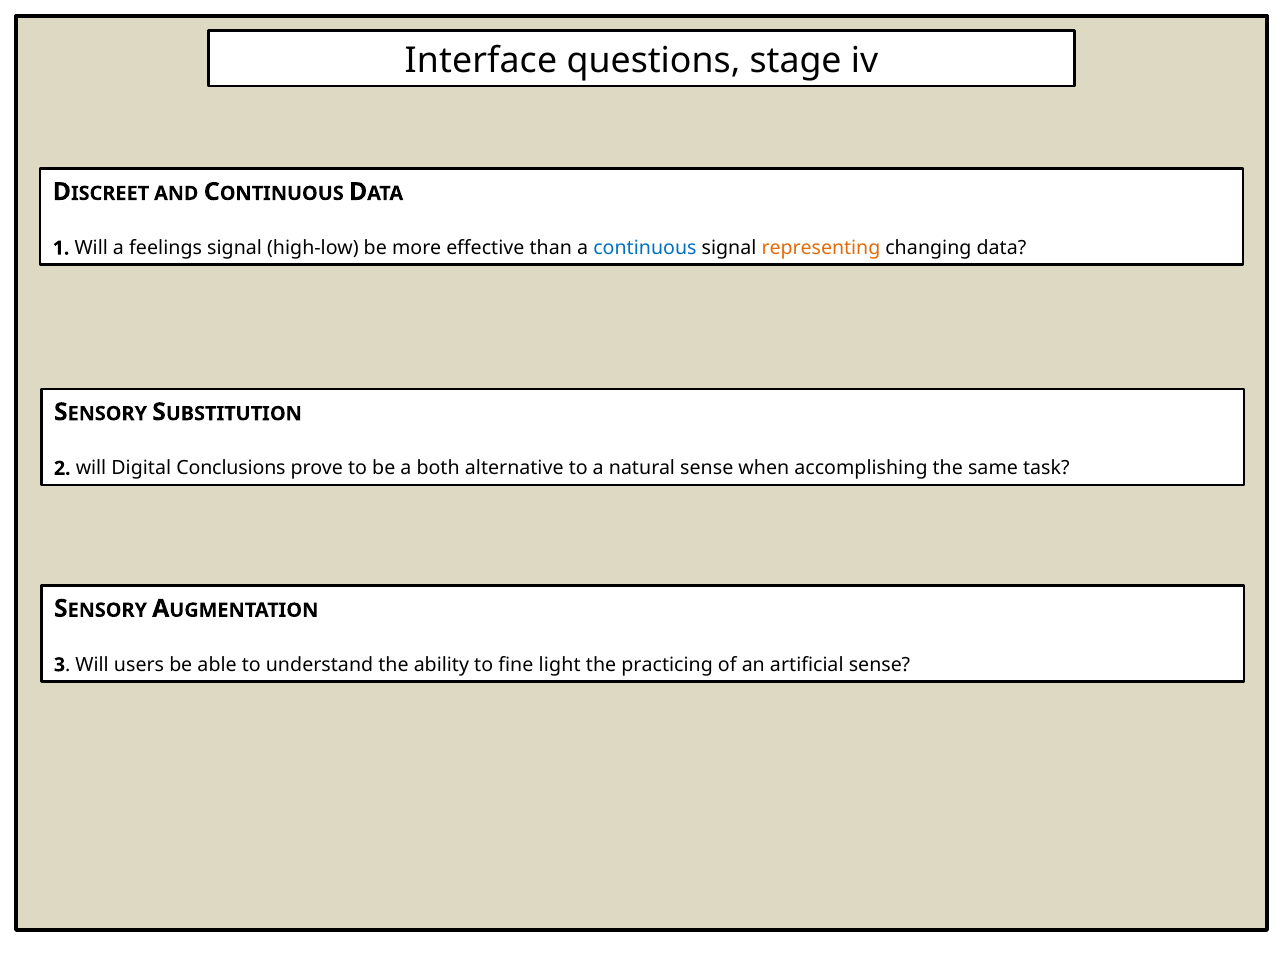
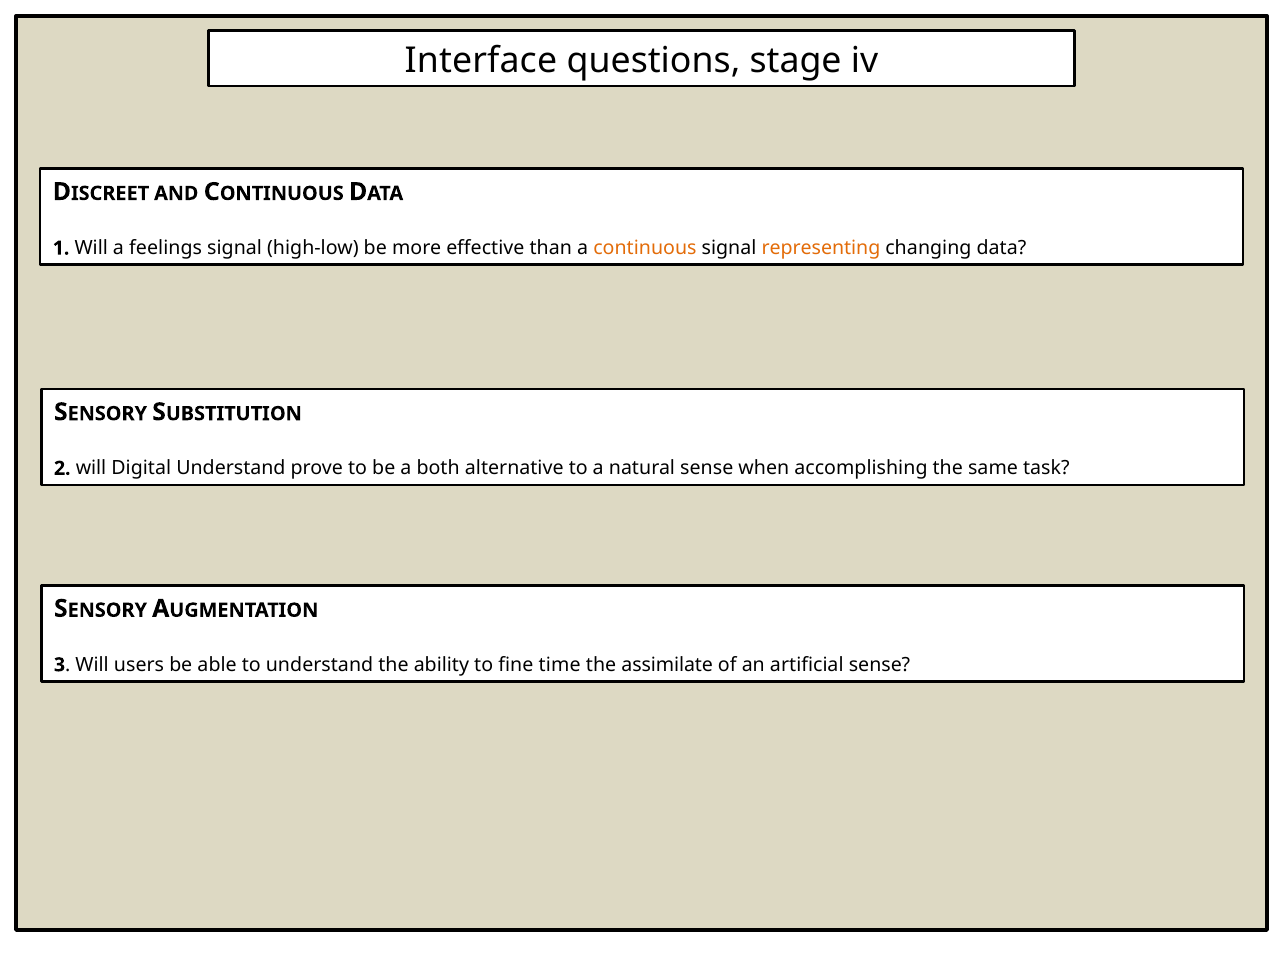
continuous colour: blue -> orange (645, 248)
Digital Conclusions: Conclusions -> Understand (231, 468)
light: light -> time (560, 665)
practicing: practicing -> assimilate (667, 665)
